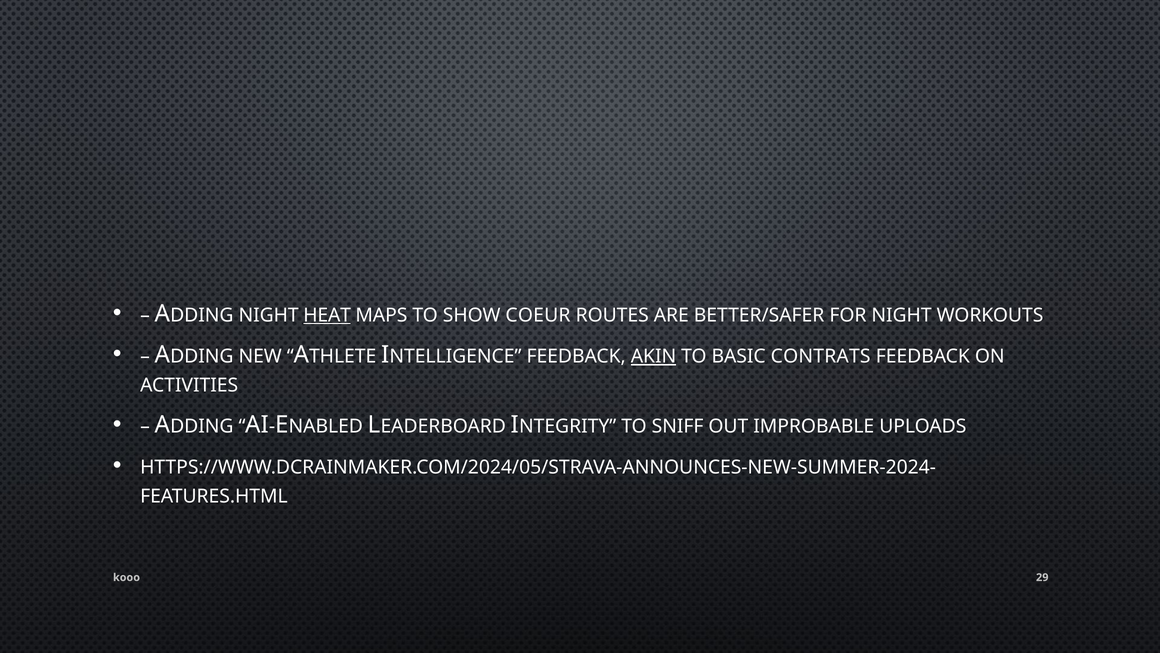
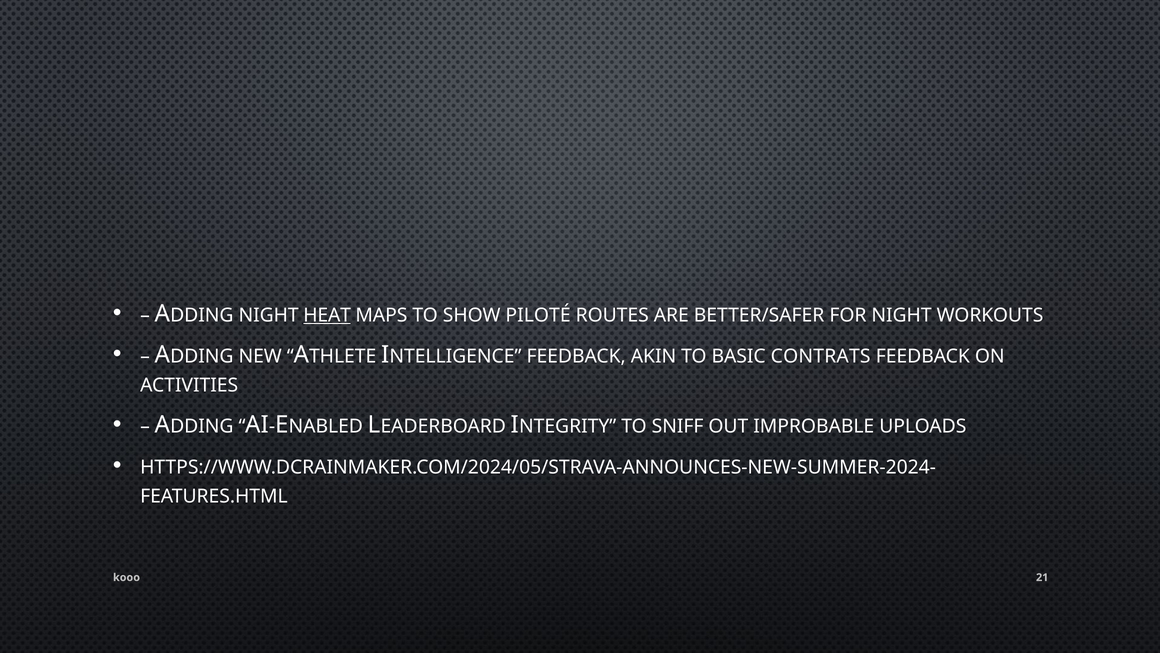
COEUR: COEUR -> PILOTÉ (538, 315)
AKIN underline: present -> none (654, 356)
29: 29 -> 21 (1042, 577)
